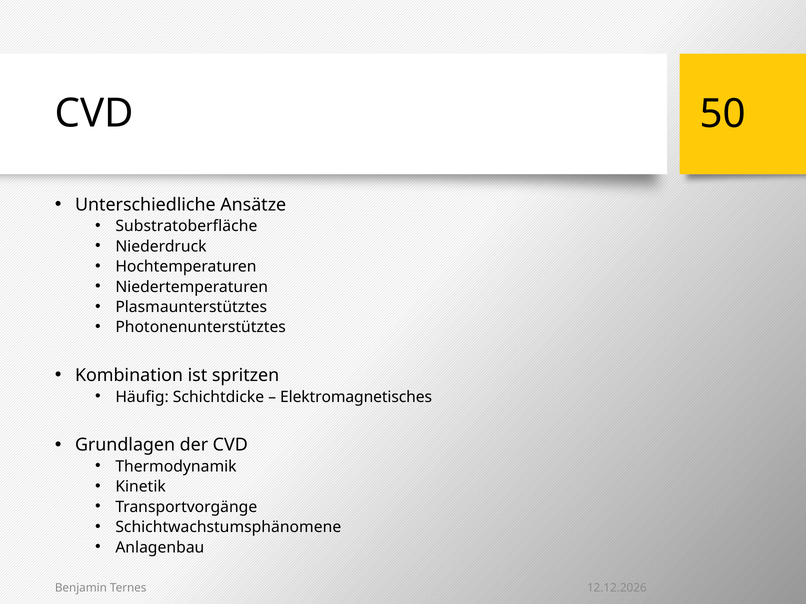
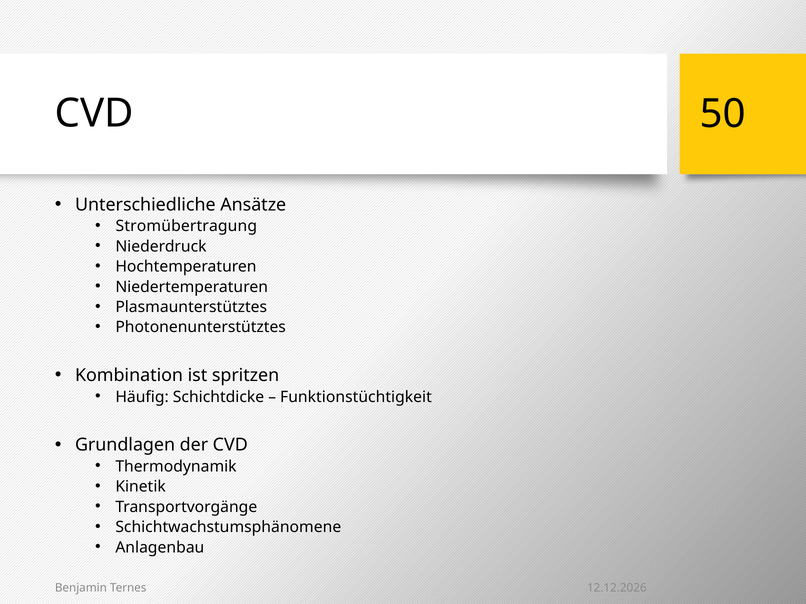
Substratoberfläche: Substratoberfläche -> Stromübertragung (186, 226)
Elektromagnetisches: Elektromagnetisches -> Funktionstüchtigkeit (356, 397)
